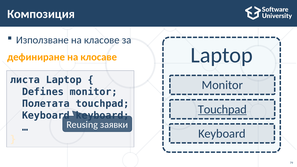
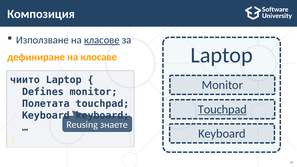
класове underline: none -> present (102, 40)
листа: листа -> чиито (25, 80)
заявки: заявки -> знаете (114, 125)
